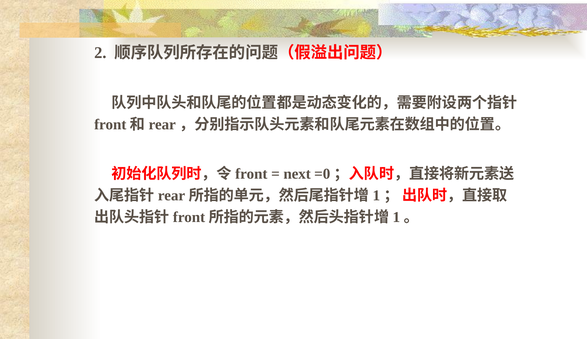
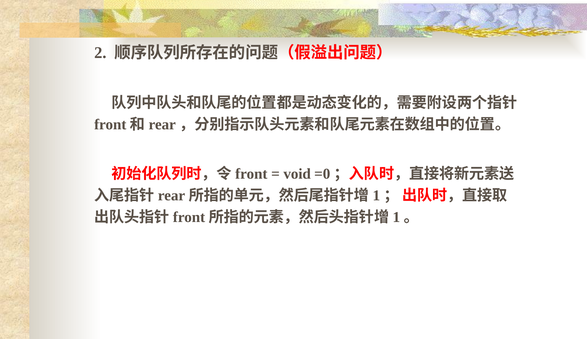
next: next -> void (297, 174)
